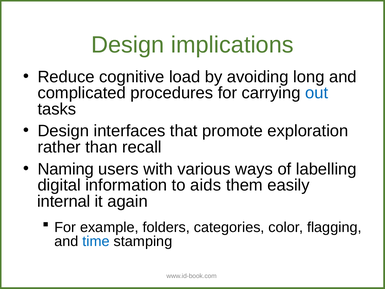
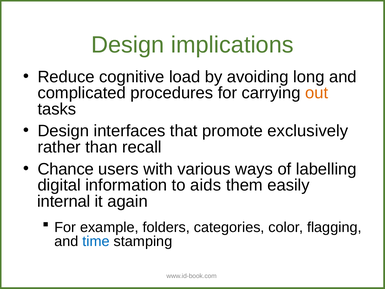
out colour: blue -> orange (317, 93)
exploration: exploration -> exclusively (308, 131)
Naming: Naming -> Chance (66, 169)
